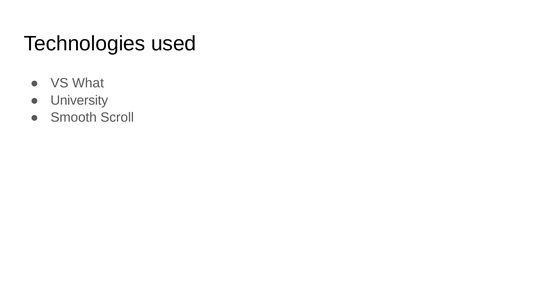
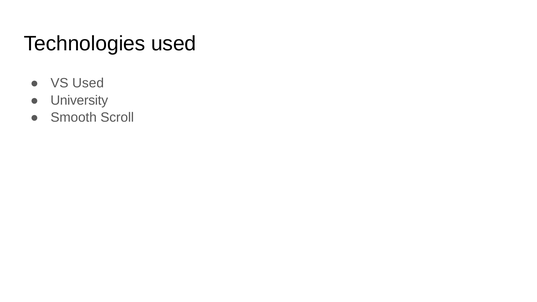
VS What: What -> Used (88, 83)
